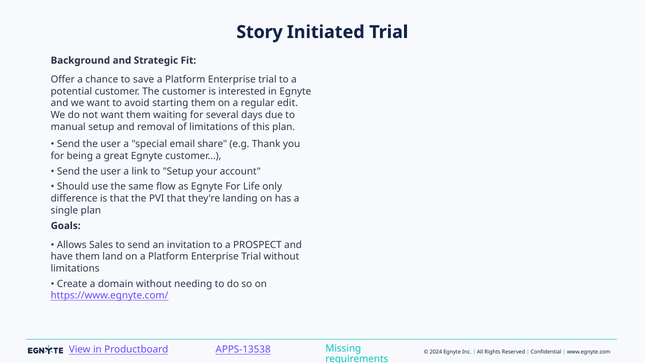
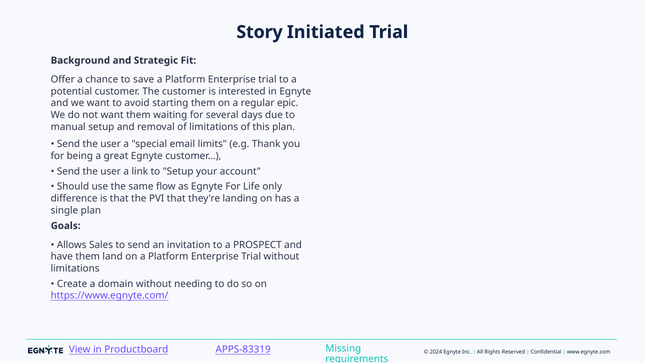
edit: edit -> epic (288, 103)
share: share -> limits (212, 144)
APPS-13538: APPS-13538 -> APPS-83319 (243, 349)
